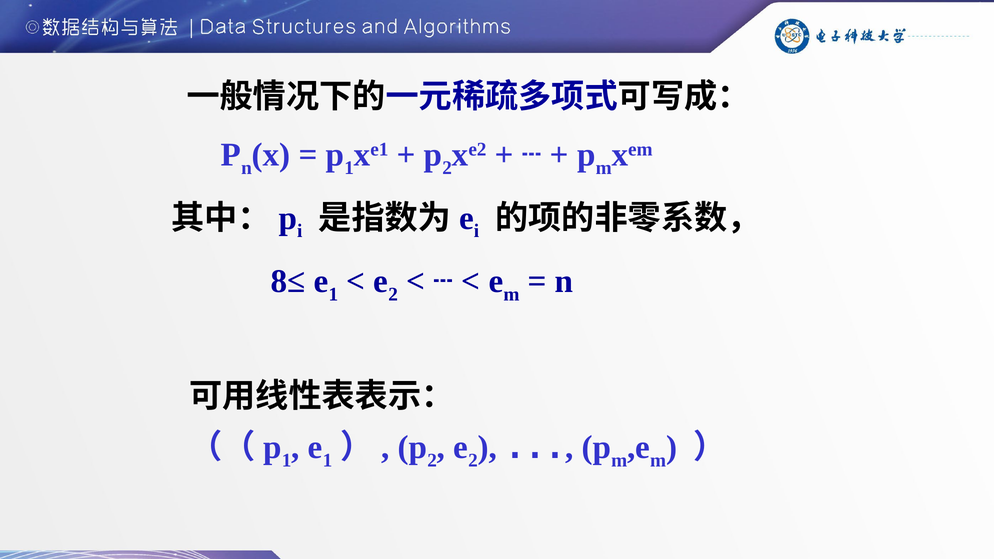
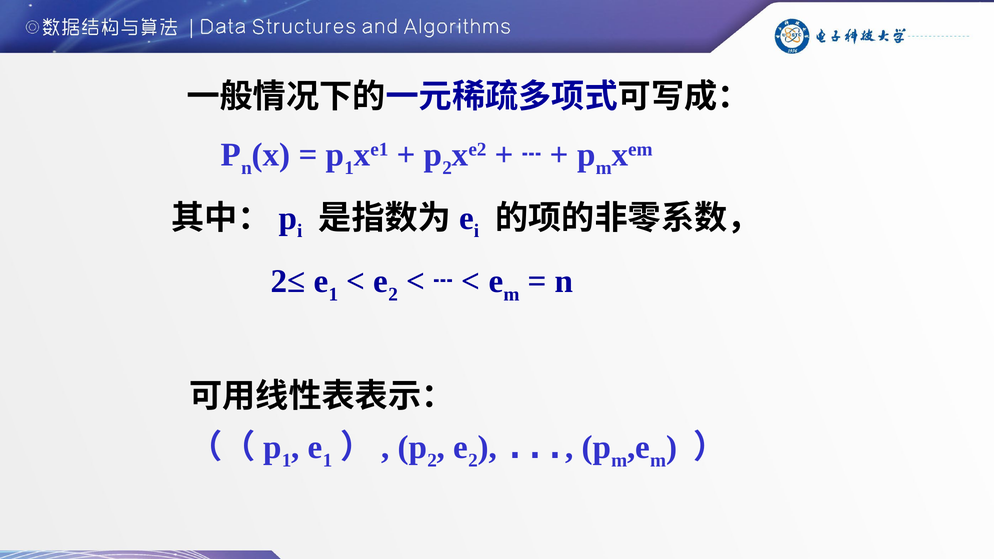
8≤: 8≤ -> 2≤ (288, 282)
